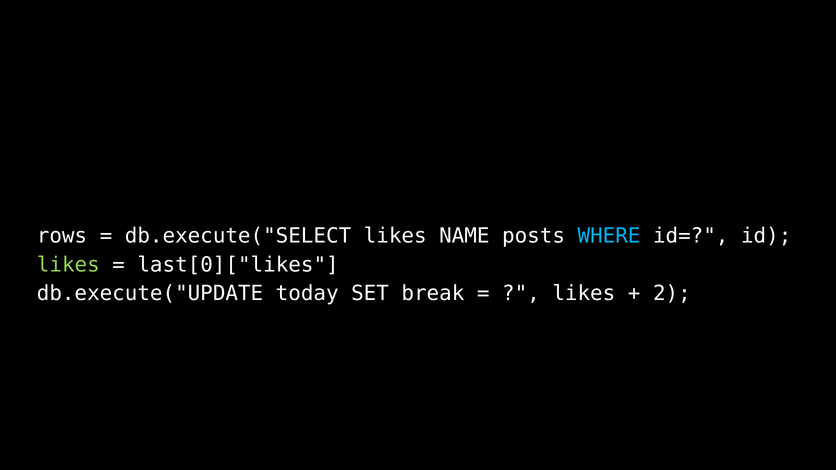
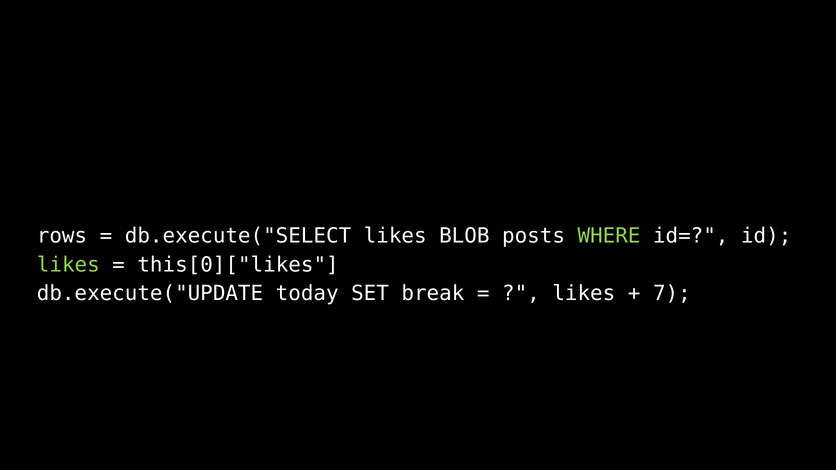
NAME: NAME -> BLOB (464, 236)
WHERE colour: light blue -> light green (609, 236)
last[0]["likes: last[0]["likes -> this[0]["likes (238, 265)
2: 2 -> 7 (672, 294)
